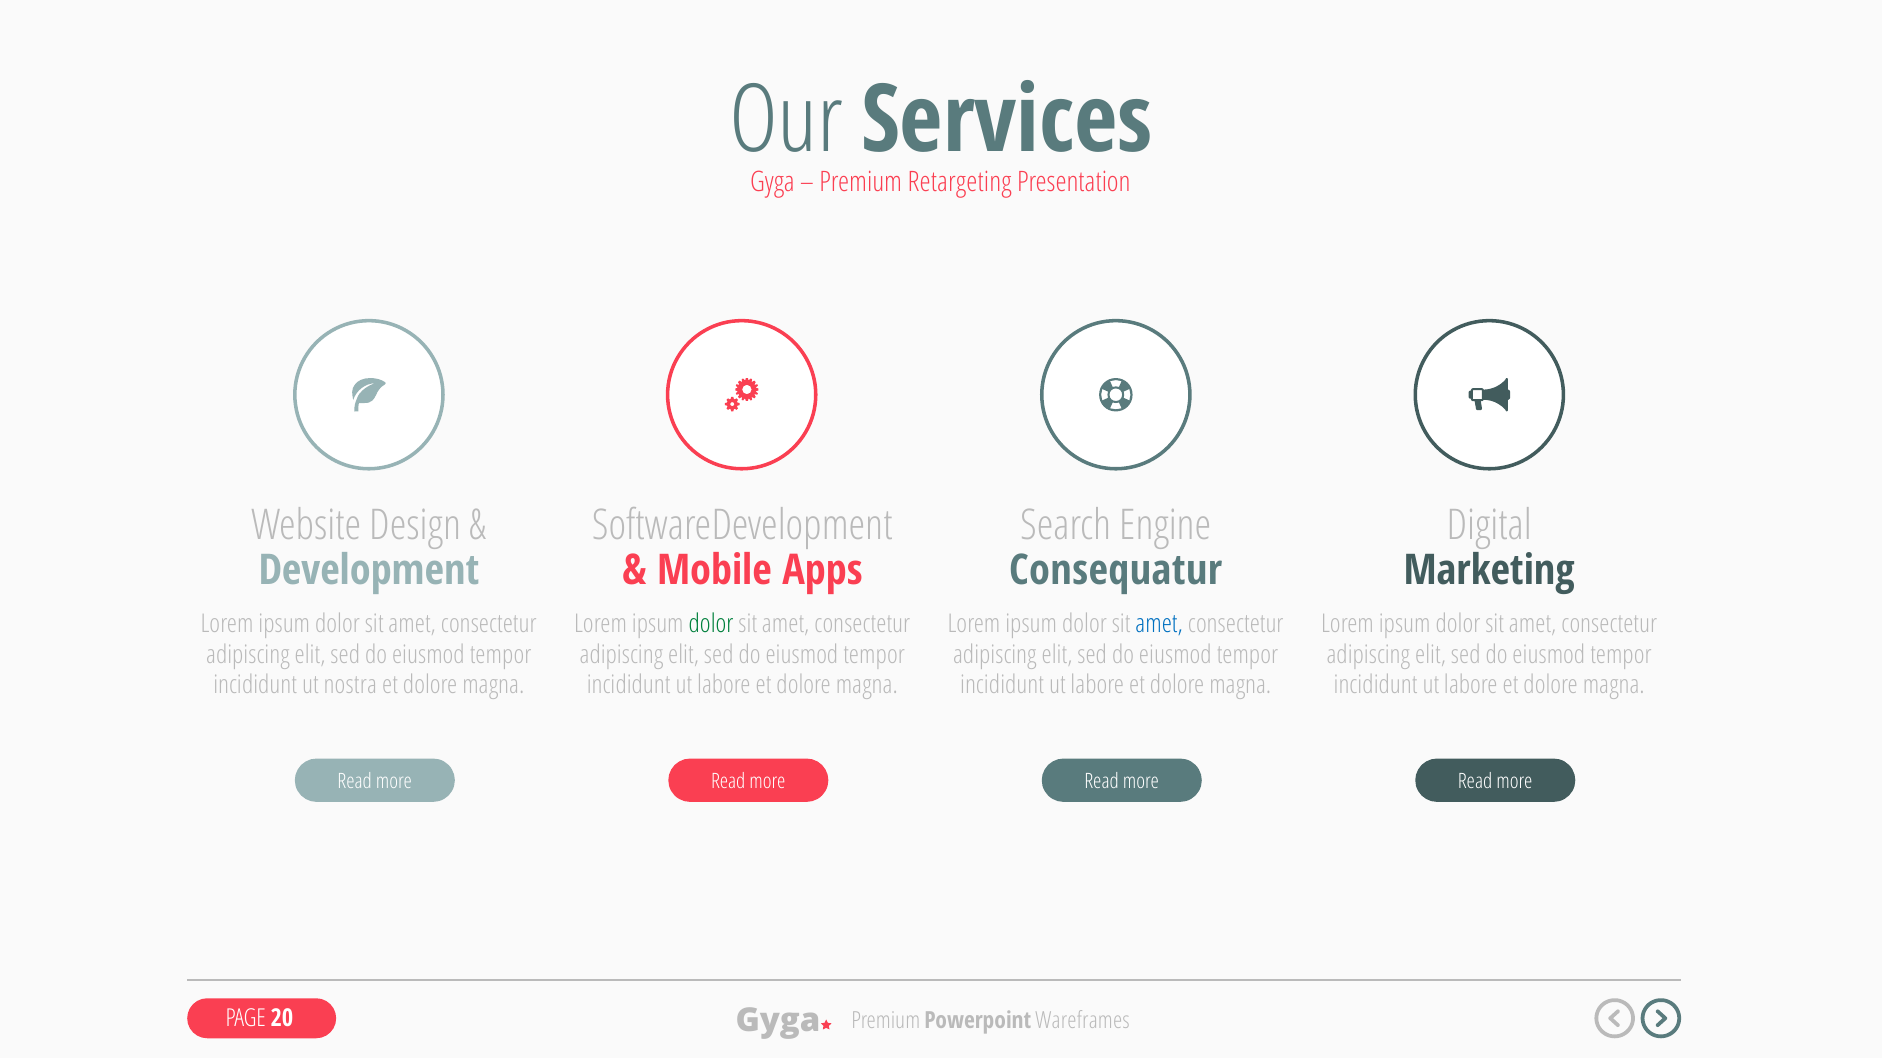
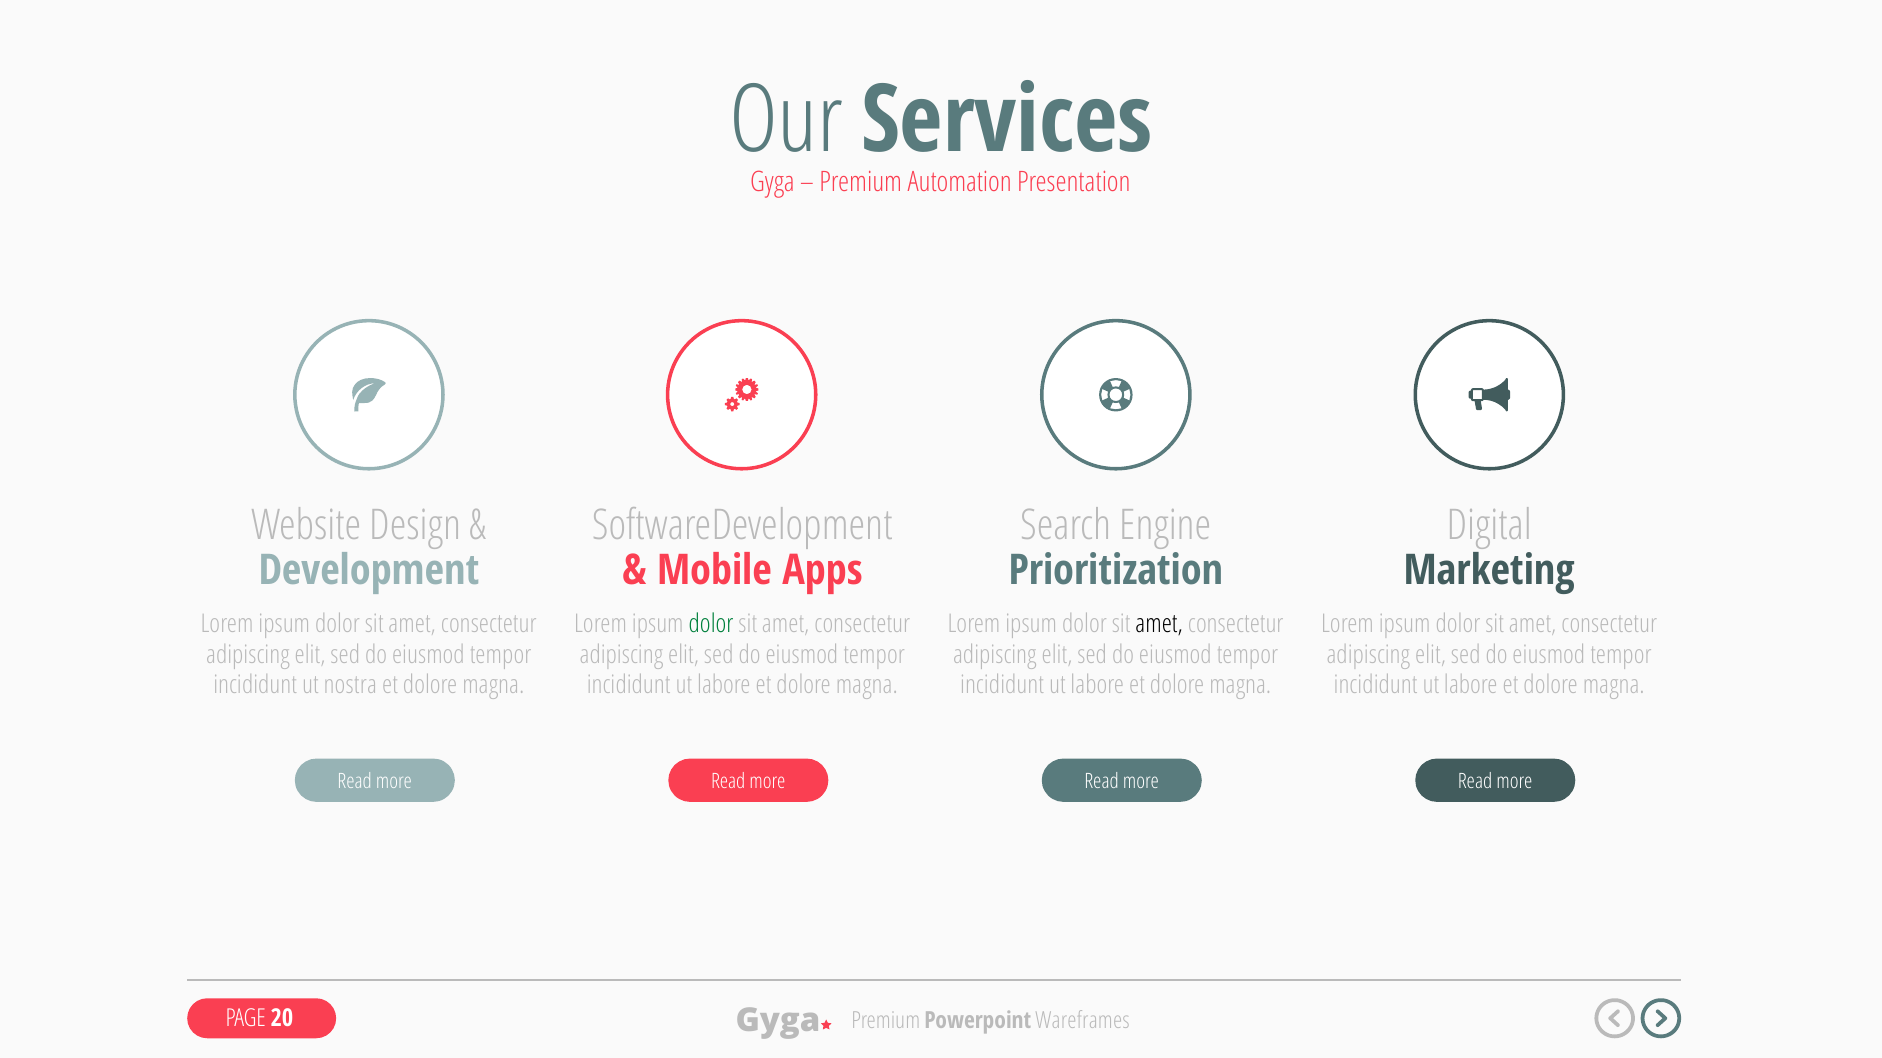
Retargeting: Retargeting -> Automation (960, 183)
Consequatur: Consequatur -> Prioritization (1116, 571)
amet colour: blue -> black (1159, 624)
